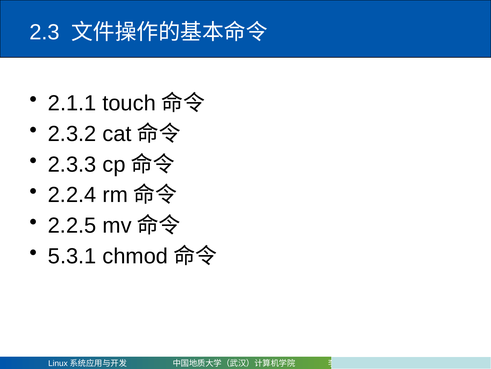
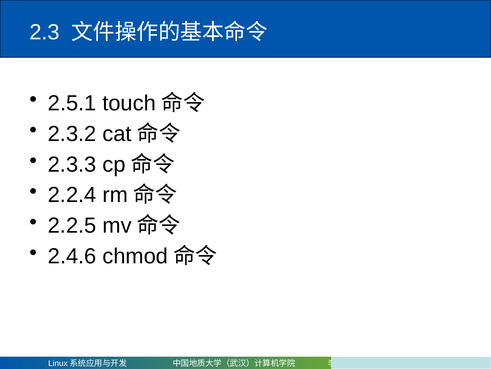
2.1.1: 2.1.1 -> 2.5.1 (72, 103)
5.3.1: 5.3.1 -> 2.4.6 (72, 256)
